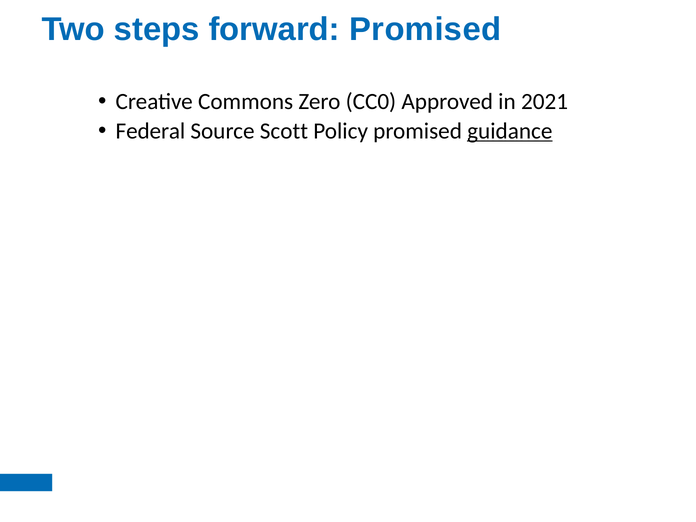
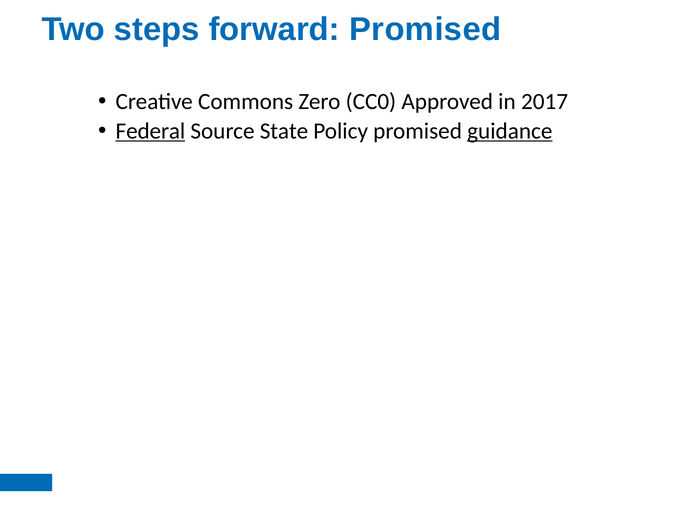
2021: 2021 -> 2017 (545, 101)
Federal underline: none -> present (150, 131)
Scott: Scott -> State (284, 131)
